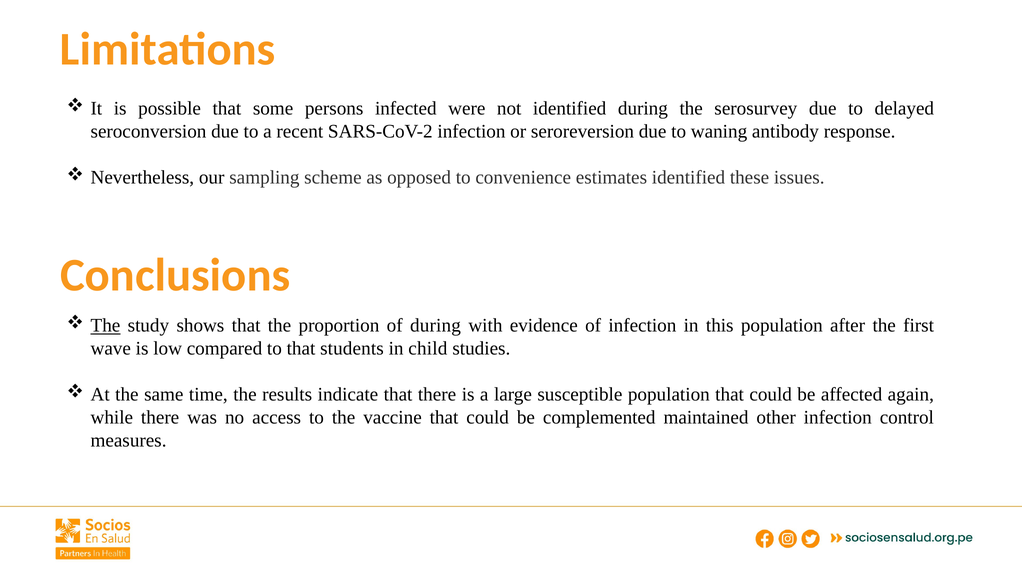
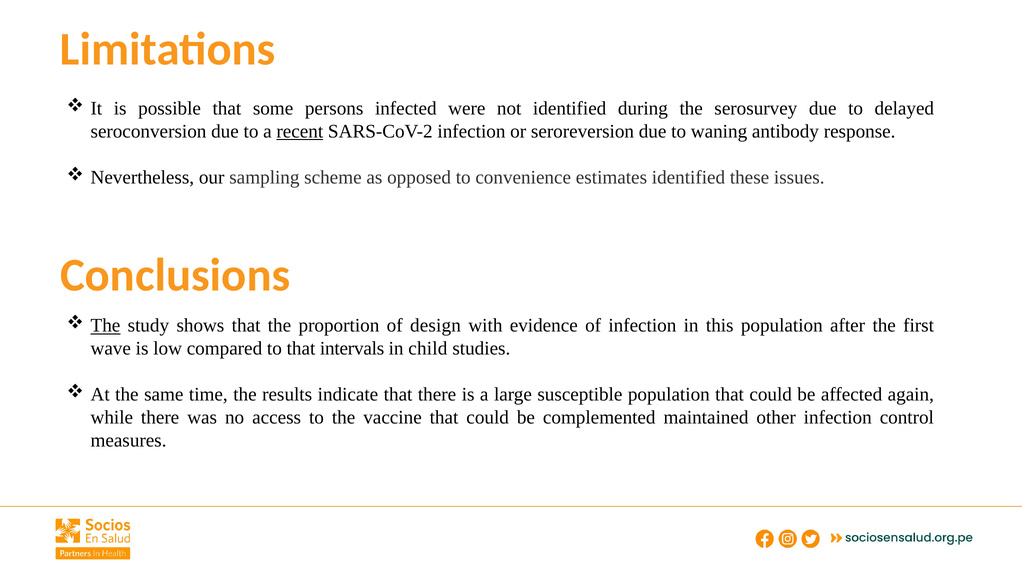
recent underline: none -> present (300, 131)
of during: during -> design (435, 326)
students: students -> intervals (352, 349)
